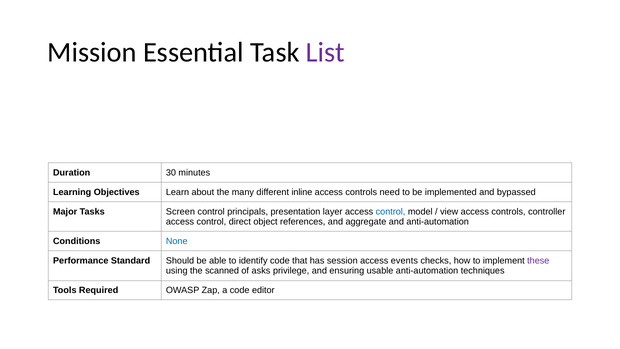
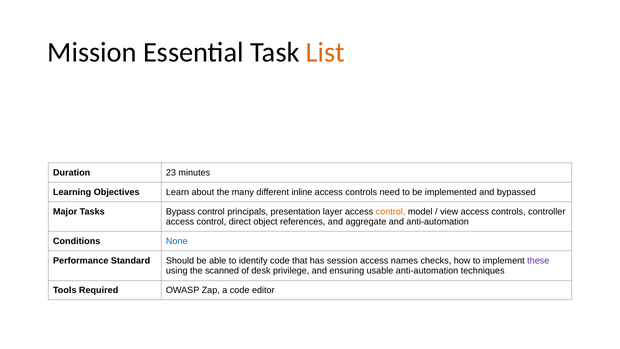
List colour: purple -> orange (325, 52)
30: 30 -> 23 (171, 173)
Screen: Screen -> Bypass (181, 211)
control colour: blue -> orange (391, 211)
events: events -> names (404, 261)
asks: asks -> desk (261, 271)
